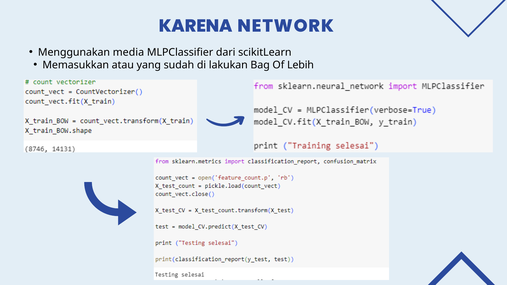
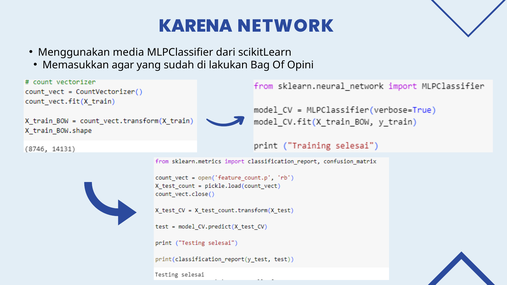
atau: atau -> agar (123, 65)
Lebih: Lebih -> Opini (300, 65)
